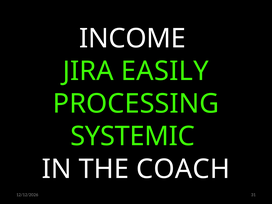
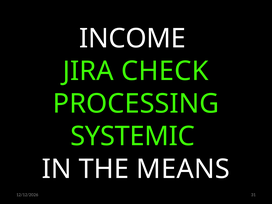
EASILY: EASILY -> CHECK (165, 71)
COACH: COACH -> MEANS (183, 169)
